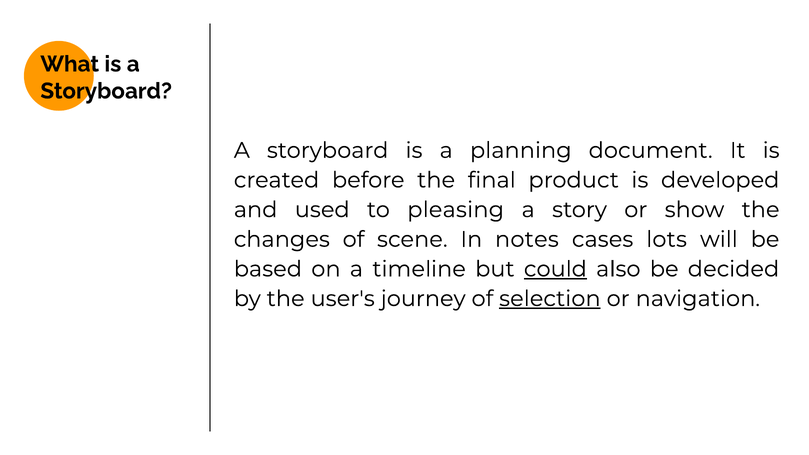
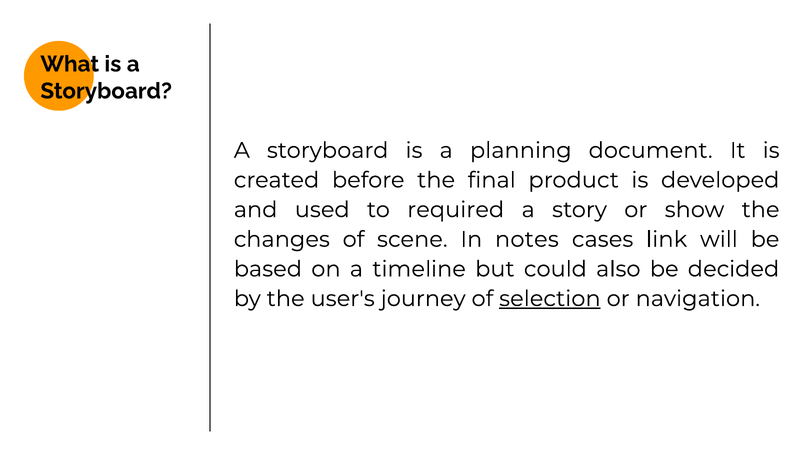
pleasing: pleasing -> required (456, 210)
lots: lots -> link (667, 239)
could underline: present -> none (555, 269)
